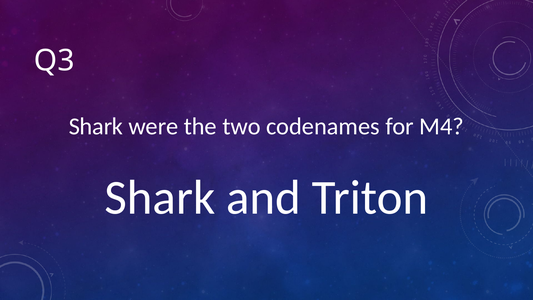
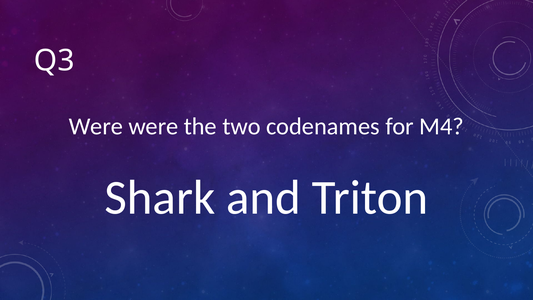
Shark: Shark -> Were (96, 126)
